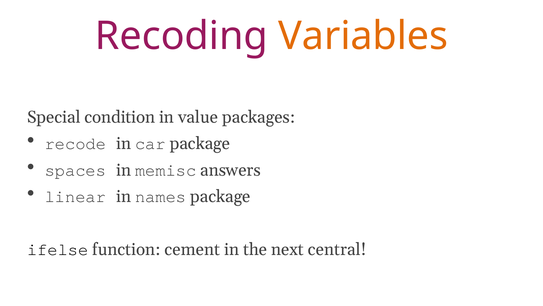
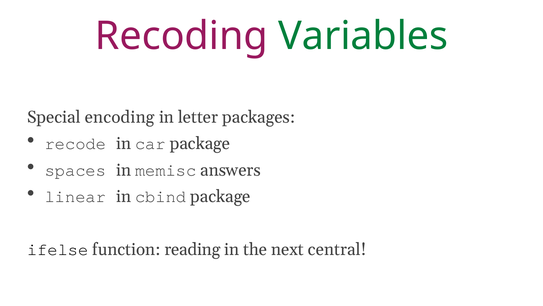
Variables colour: orange -> green (363, 36)
condition: condition -> encoding (120, 117)
value: value -> letter (198, 117)
names: names -> cbind (161, 196)
cement: cement -> reading (192, 249)
